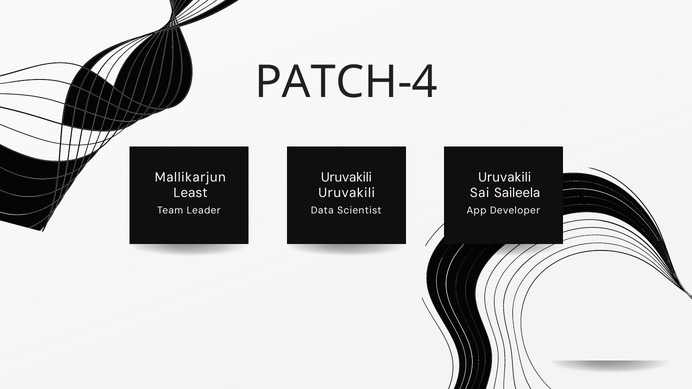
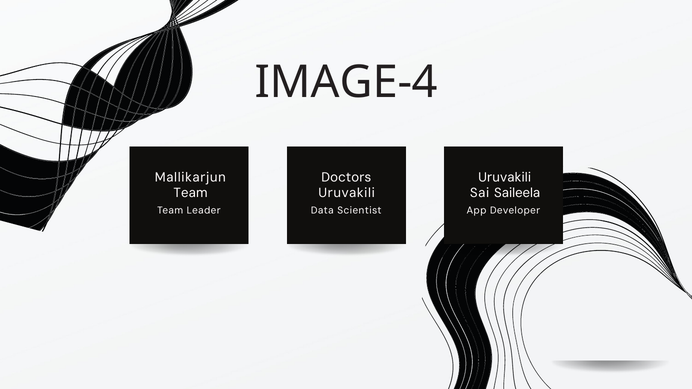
PATCH-4: PATCH-4 -> IMAGE-4 (346, 82)
Uruvakili: Uruvakili -> Doctors (346, 177)
Least: Least -> Team (191, 193)
